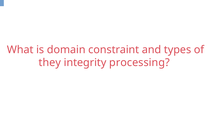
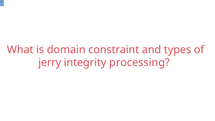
they: they -> jerry (50, 63)
